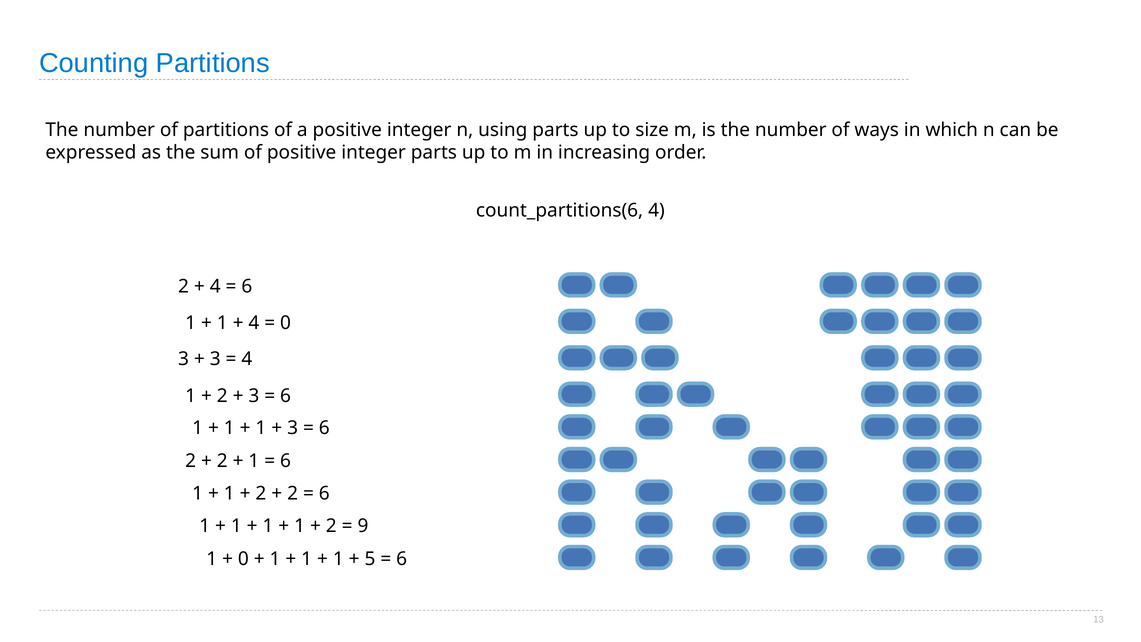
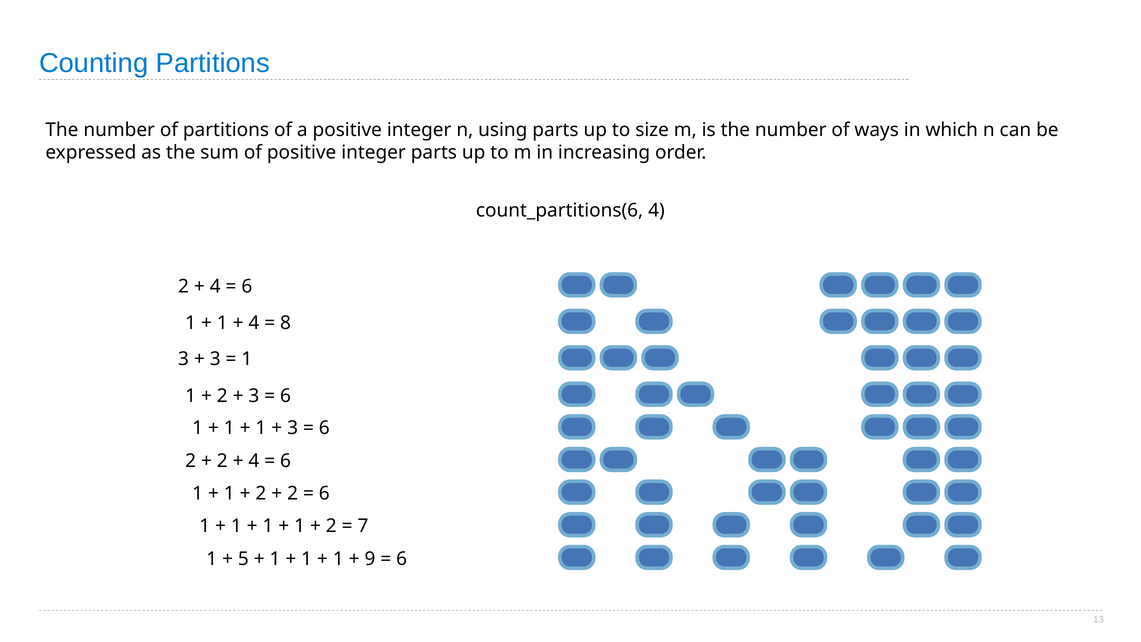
0: 0 -> 8 (286, 323)
4: 4 -> 1 (247, 359)
1: 1 -> 4 (254, 461)
9: 9 -> 7 (363, 526)
0: 0 -> 5 (243, 559)
5: 5 -> 9 (370, 559)
